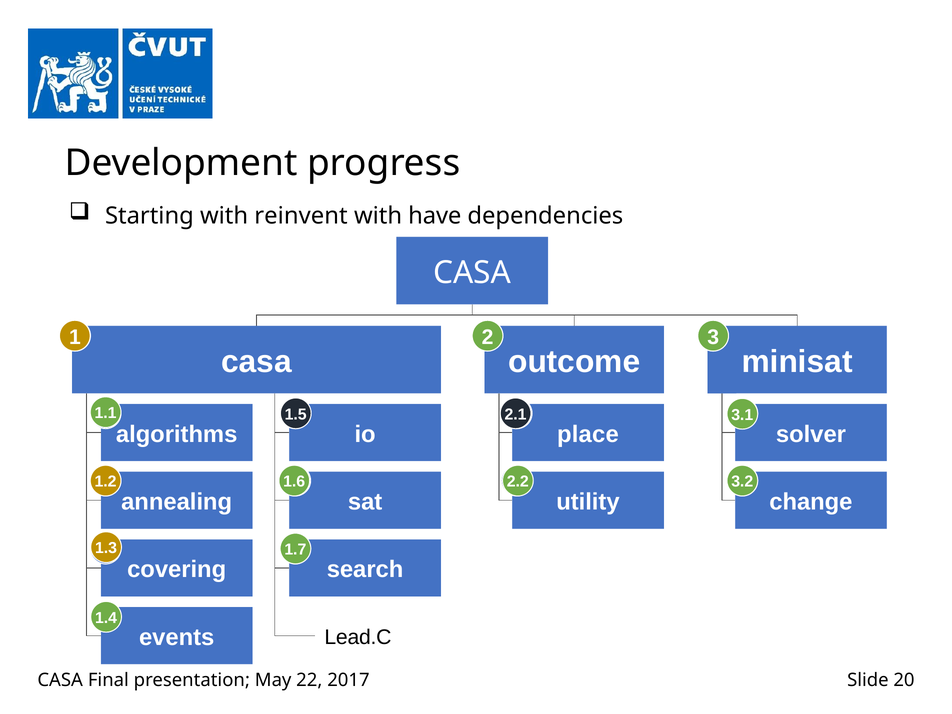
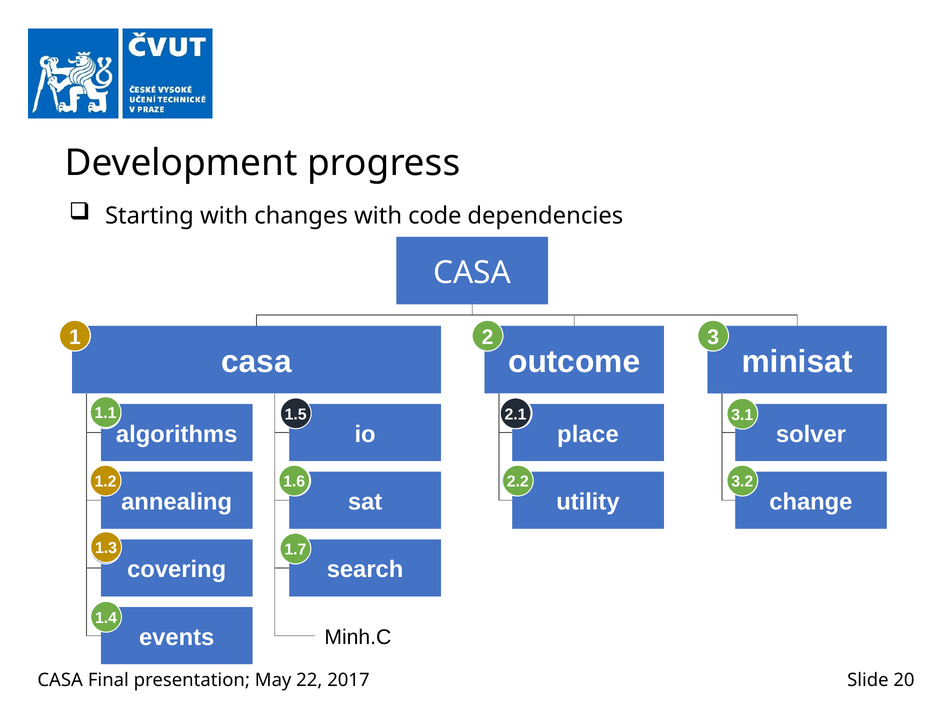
reinvent: reinvent -> changes (301, 216)
have: have -> code (435, 216)
Lead.C: Lead.C -> Minh.C (358, 637)
